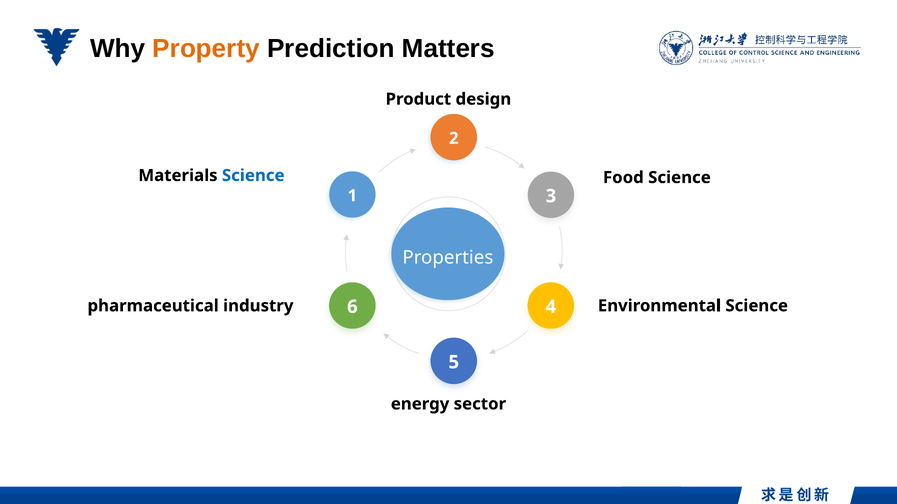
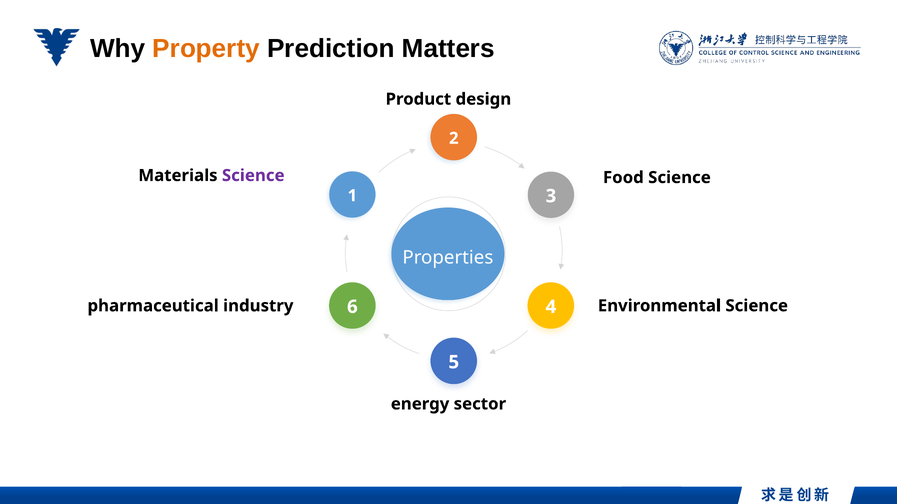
Science colour: blue -> purple (253, 176)
